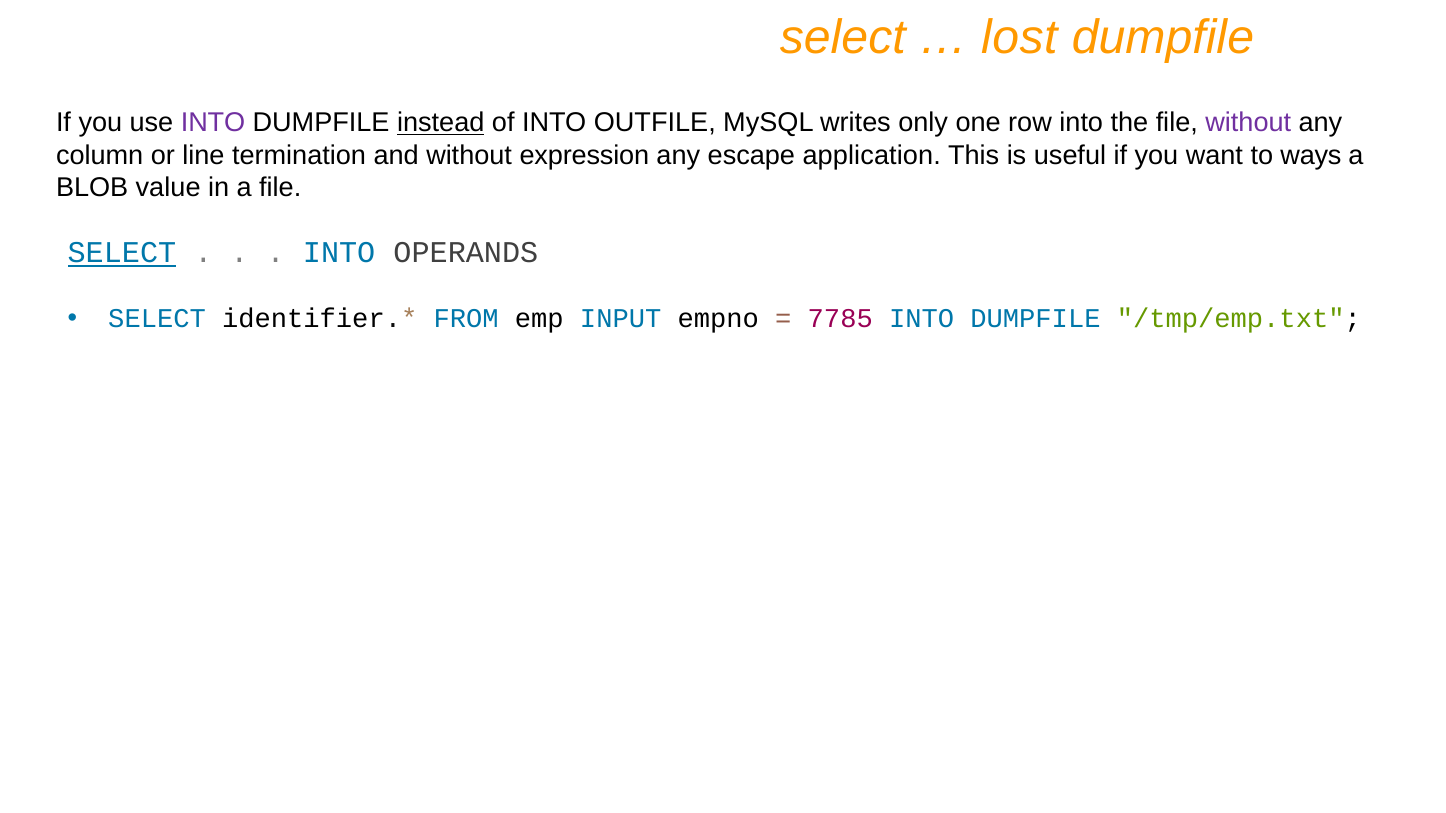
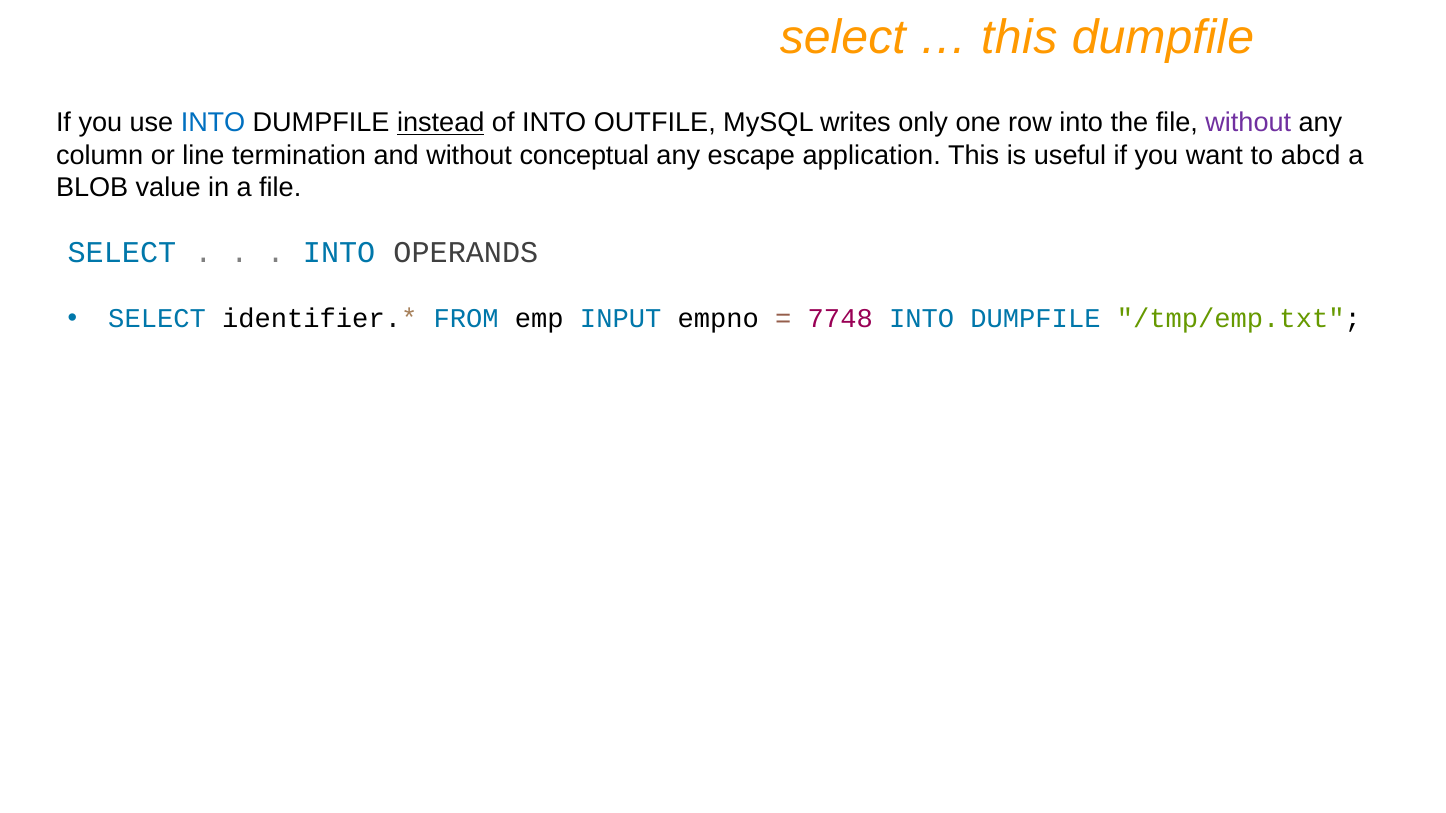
lost: lost -> this (1019, 38)
INTO colour: purple -> blue (213, 123)
expression: expression -> conceptual (584, 155)
ways: ways -> abcd (1311, 155)
SELECT underline: present -> none (122, 253)
7785: 7785 -> 7748 (840, 319)
